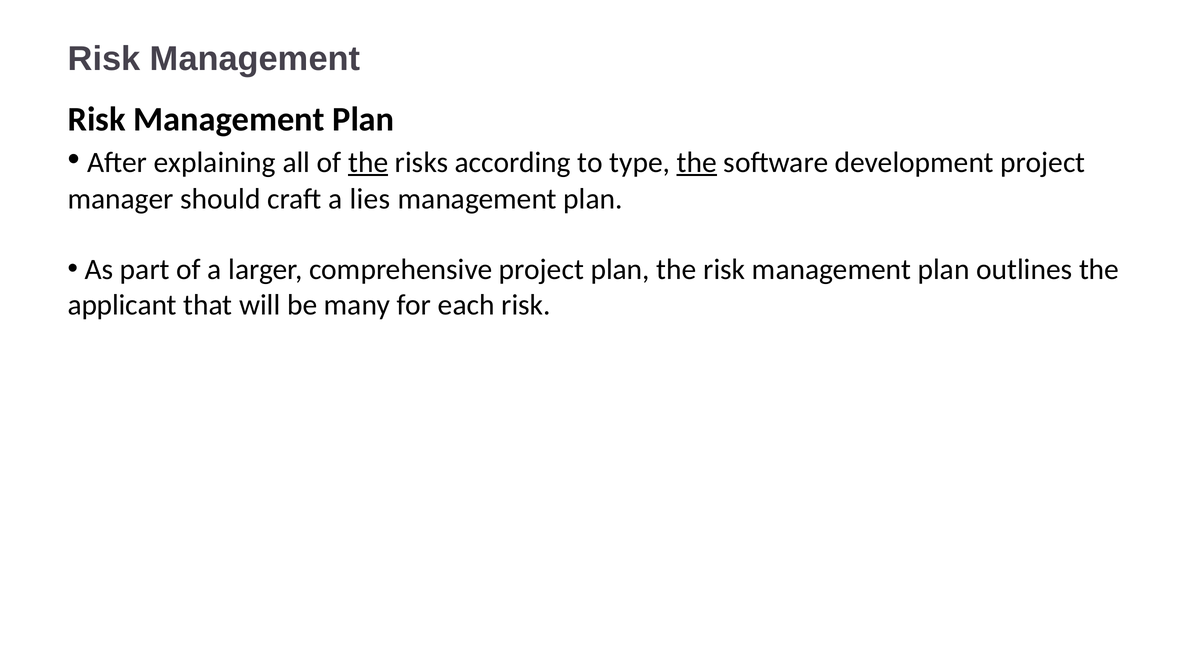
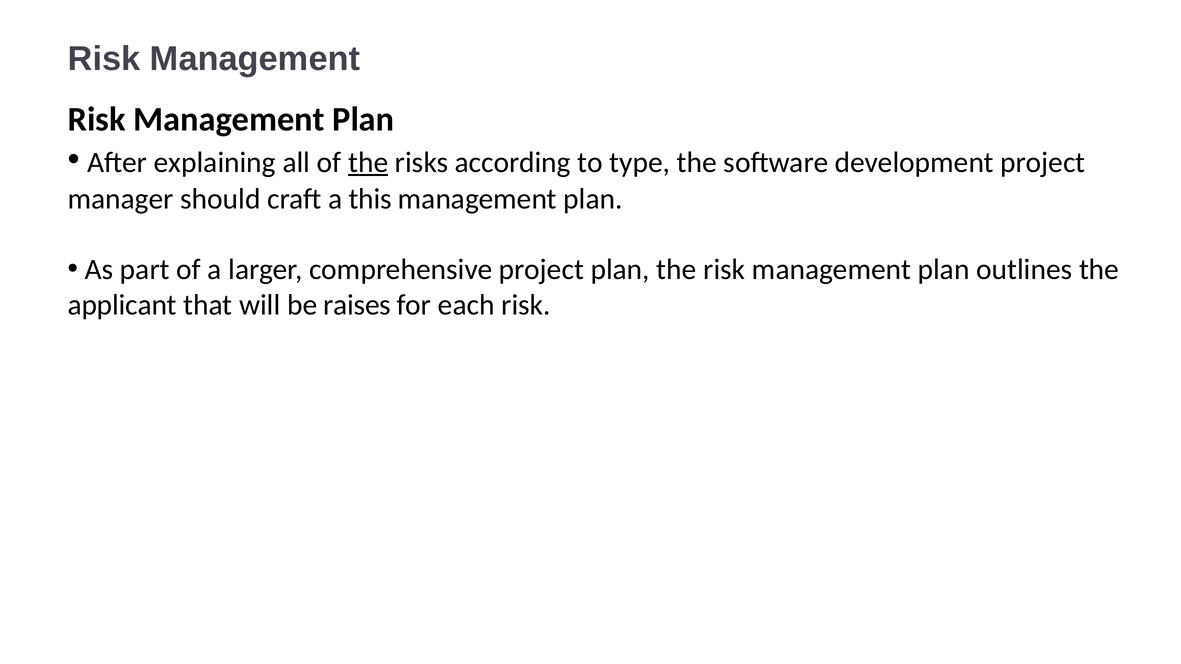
the underline: present -> none (697, 162)
lies: lies -> this (370, 199)
many: many -> raises (357, 305)
